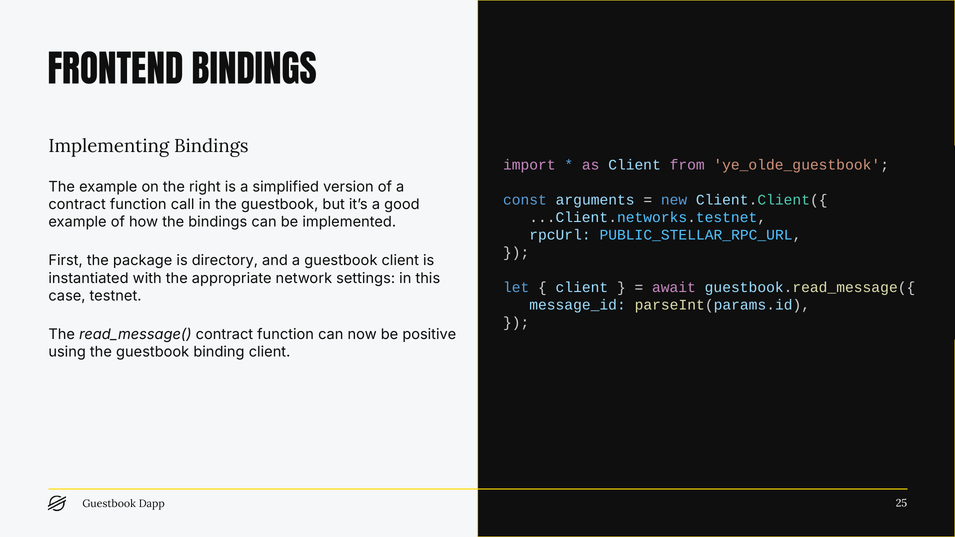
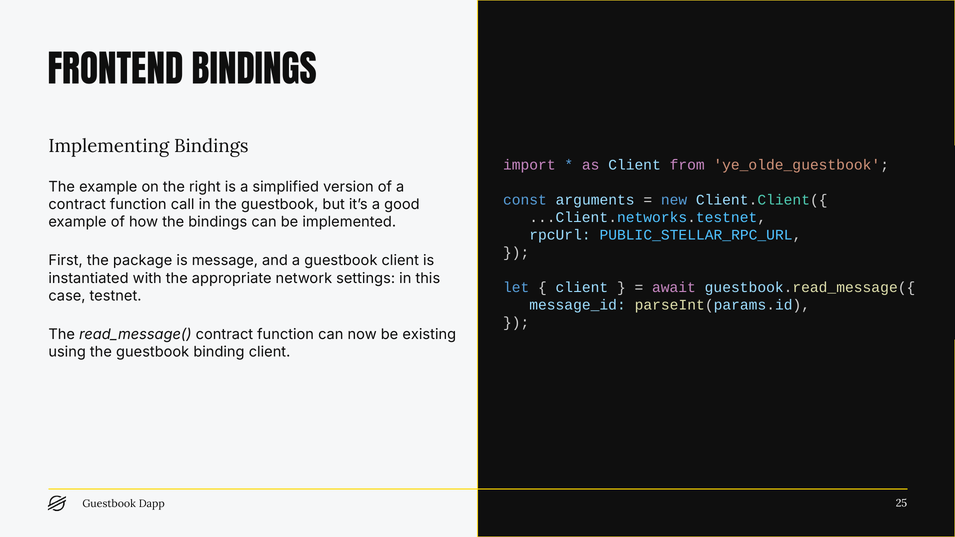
directory: directory -> message (225, 261)
positive: positive -> existing (429, 335)
